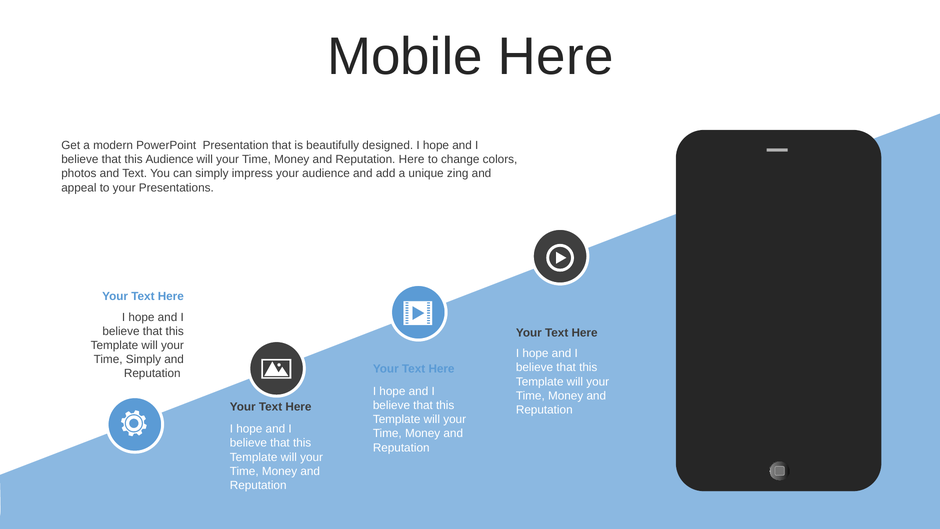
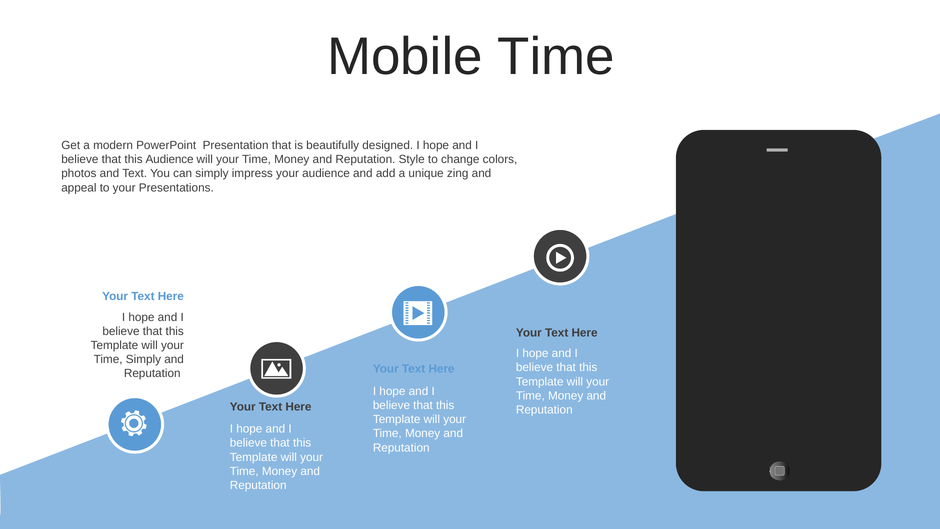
Mobile Here: Here -> Time (556, 57)
Reputation Here: Here -> Style (412, 159)
